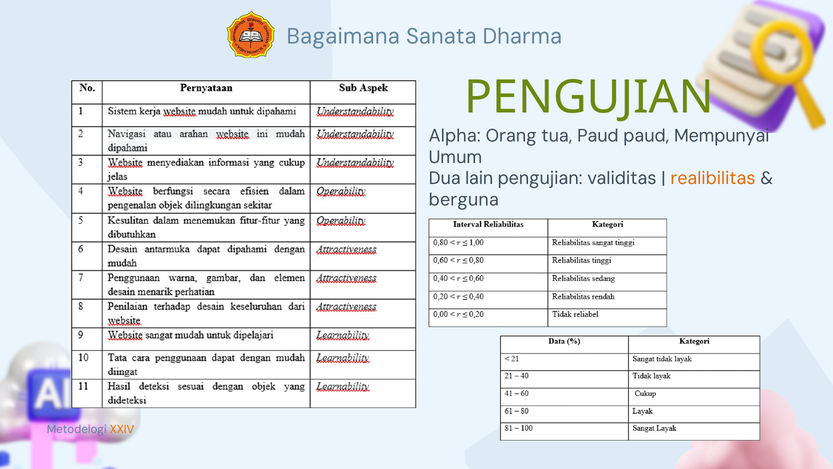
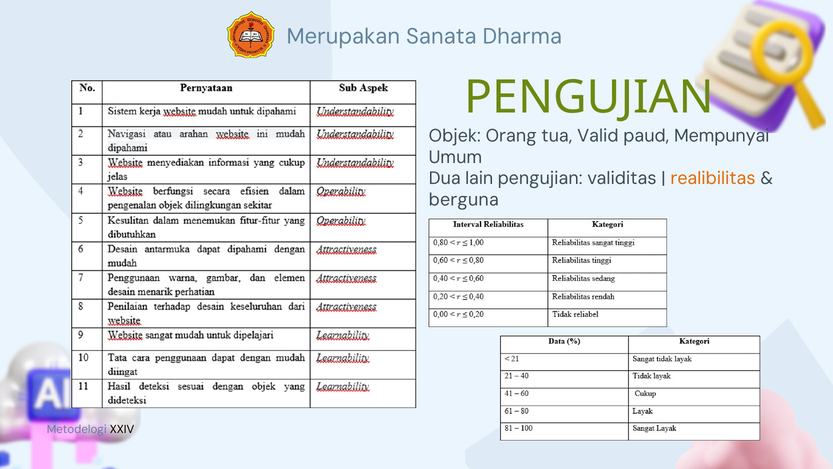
Bagaimana: Bagaimana -> Merupakan (343, 36)
Alpha: Alpha -> Objek (455, 136)
tua Paud: Paud -> Valid (598, 136)
XXIV colour: orange -> black (122, 429)
